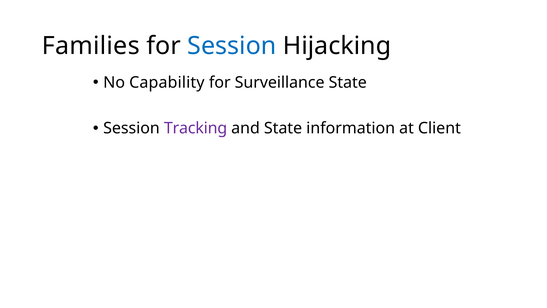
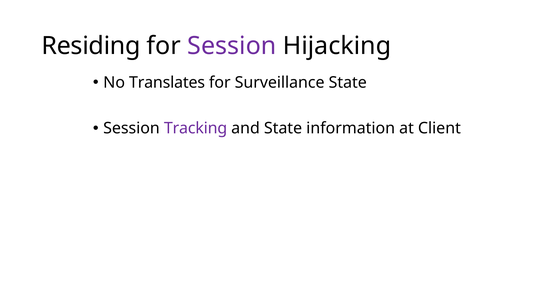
Families: Families -> Residing (91, 46)
Session colour: blue -> purple (232, 46)
Capability: Capability -> Translates (167, 82)
